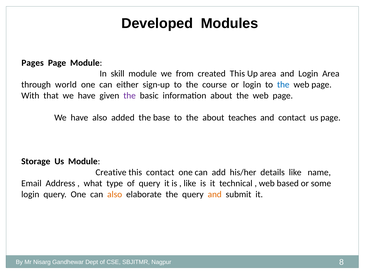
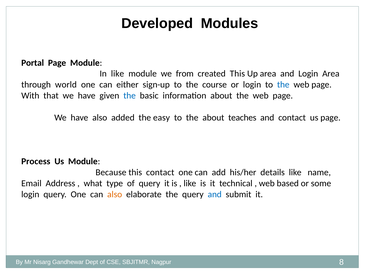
Pages: Pages -> Portal (33, 63)
In skill: skill -> like (118, 74)
the colour: purple -> blue (130, 96)
base: base -> easy (161, 117)
Storage: Storage -> Process (36, 161)
Creative: Creative -> Because (111, 172)
and colour: orange -> blue (215, 194)
